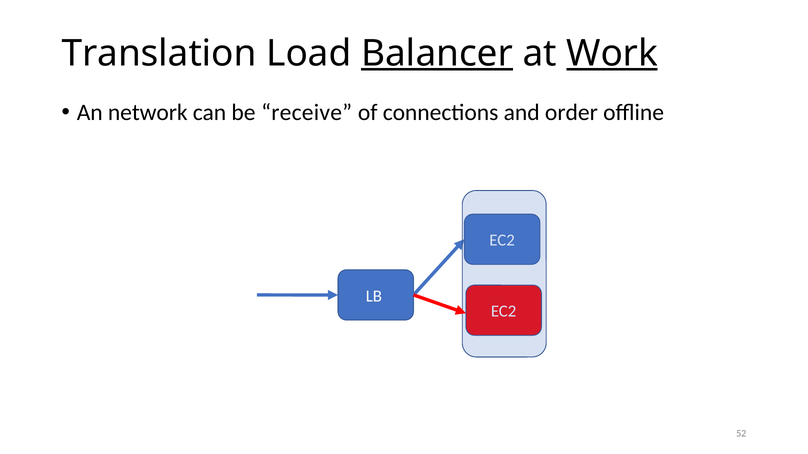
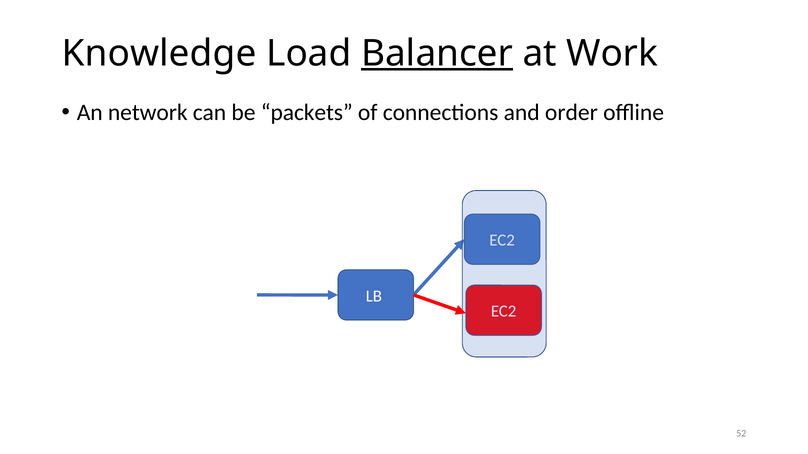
Translation: Translation -> Knowledge (159, 53)
Work underline: present -> none (612, 53)
receive: receive -> packets (307, 113)
